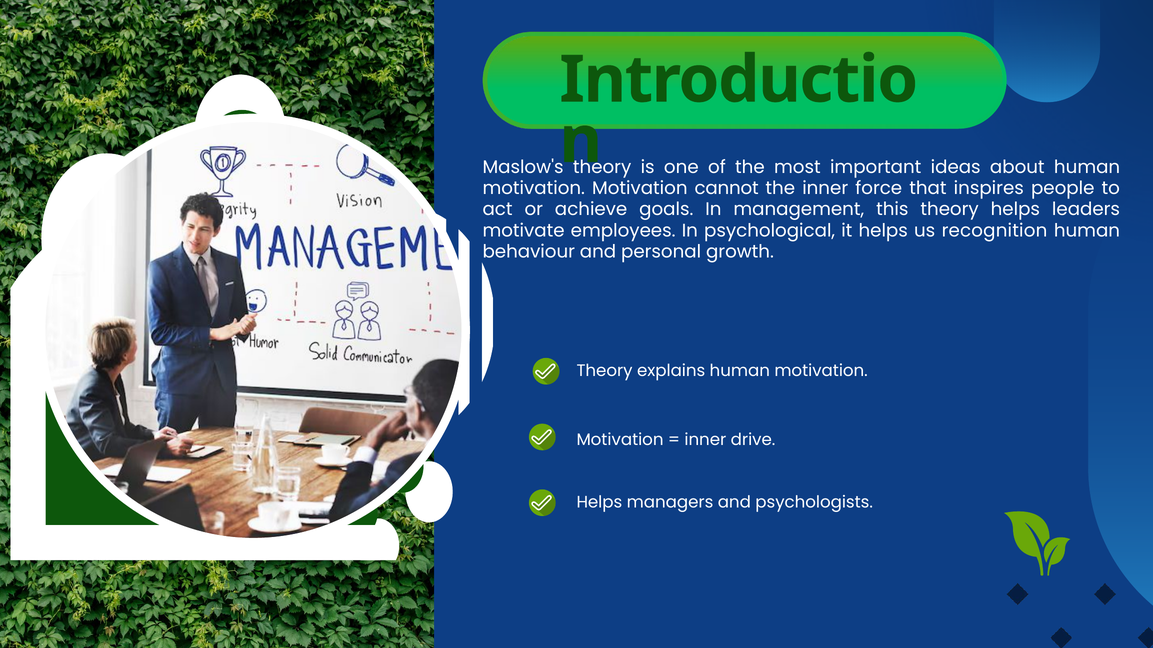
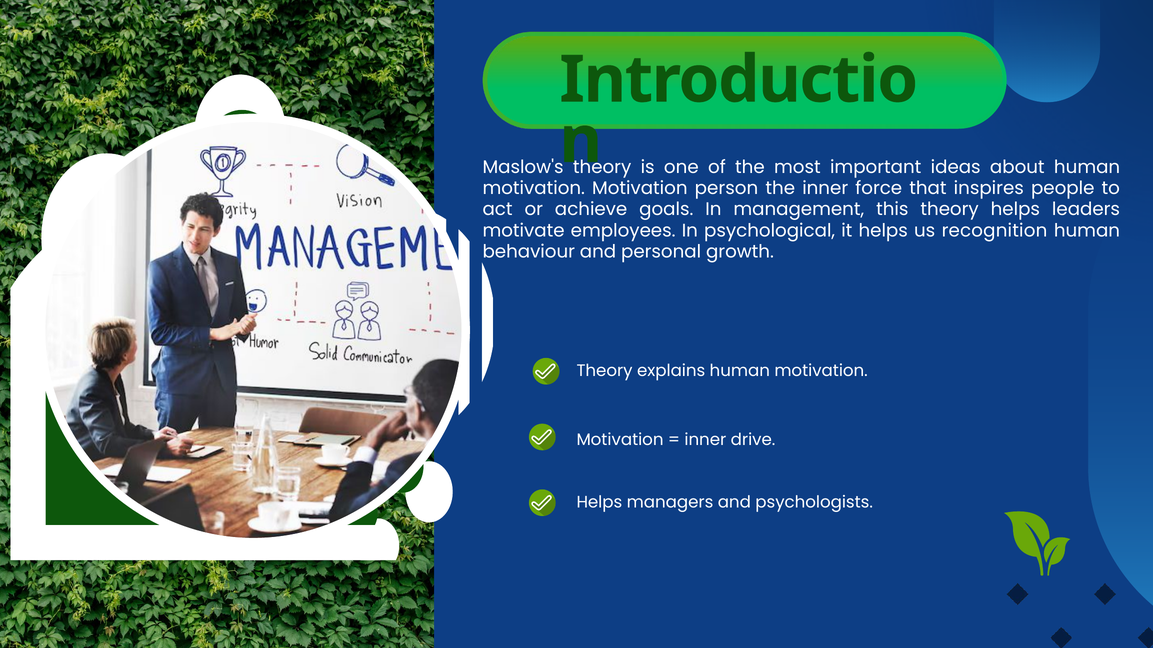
cannot: cannot -> person (726, 188)
